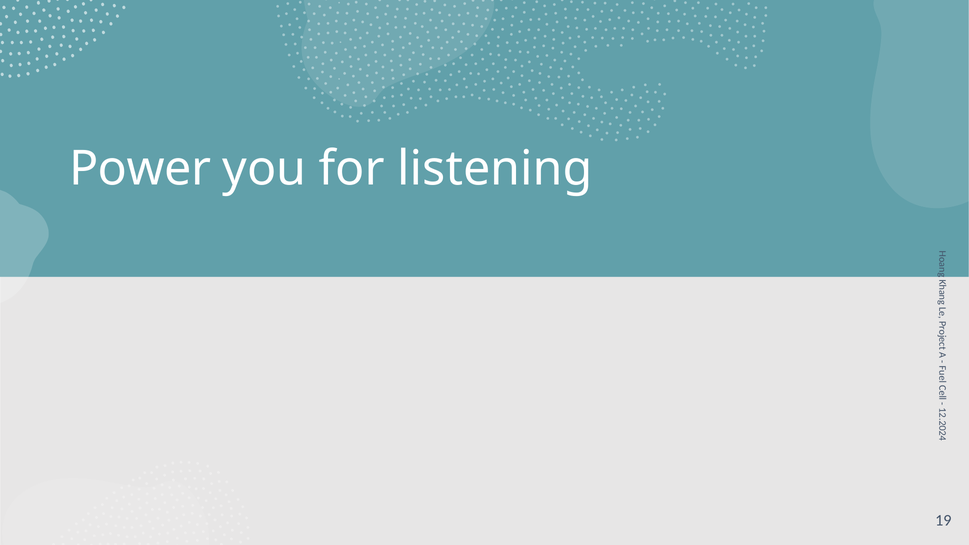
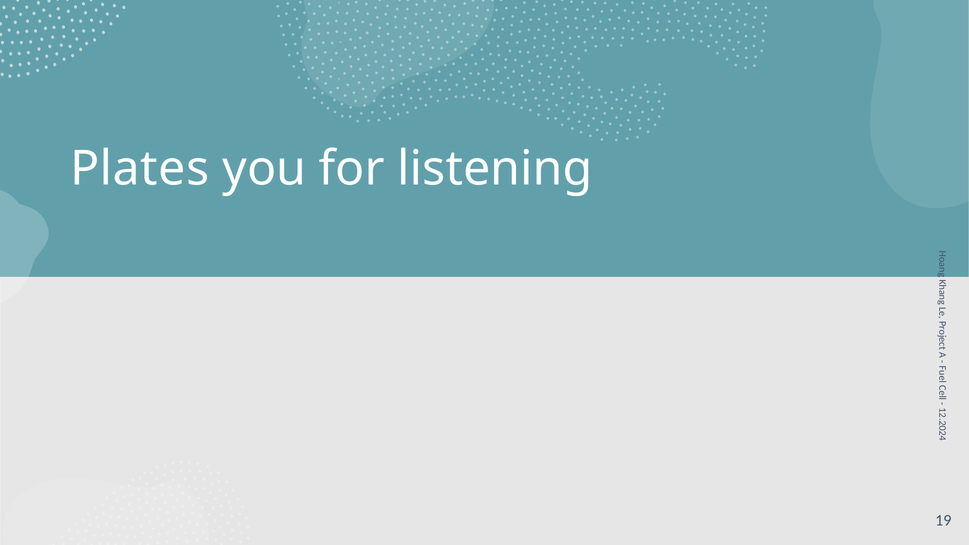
Power: Power -> Plates (140, 169)
